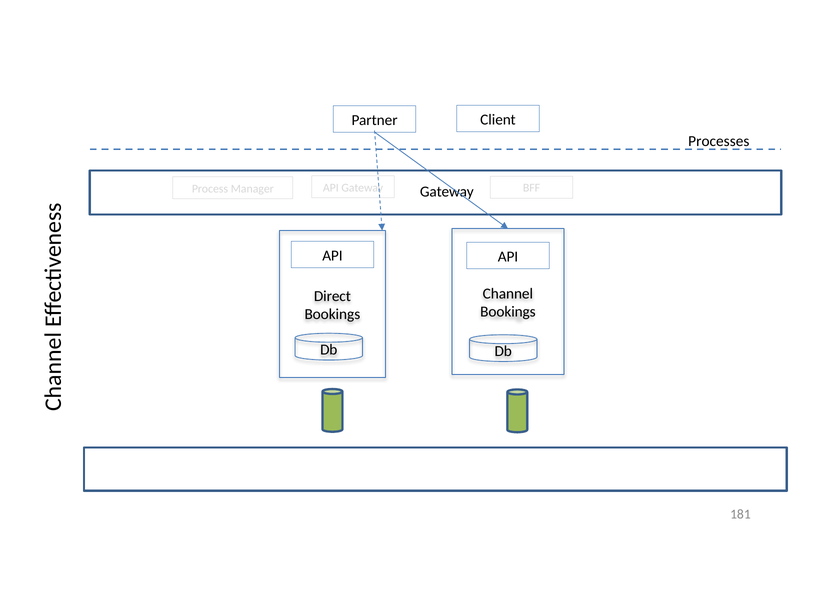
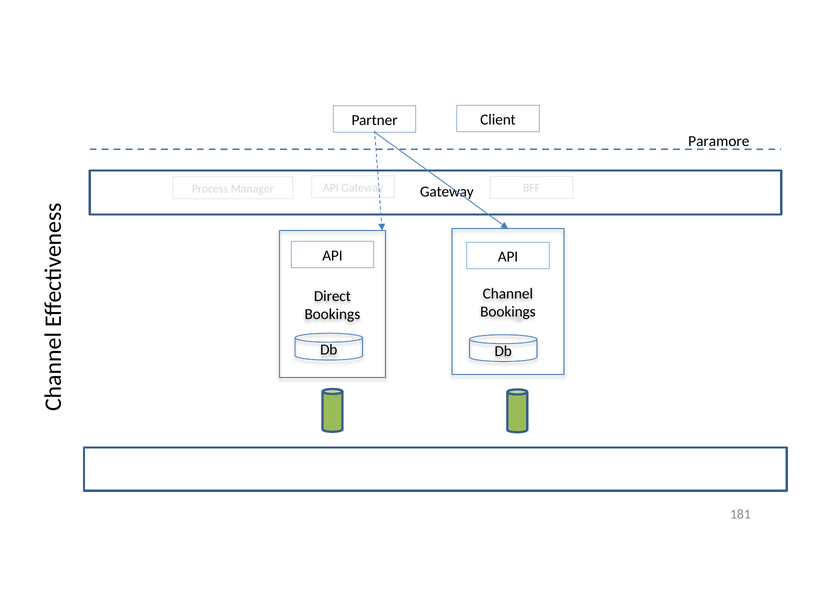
Processes: Processes -> Paramore (719, 141)
